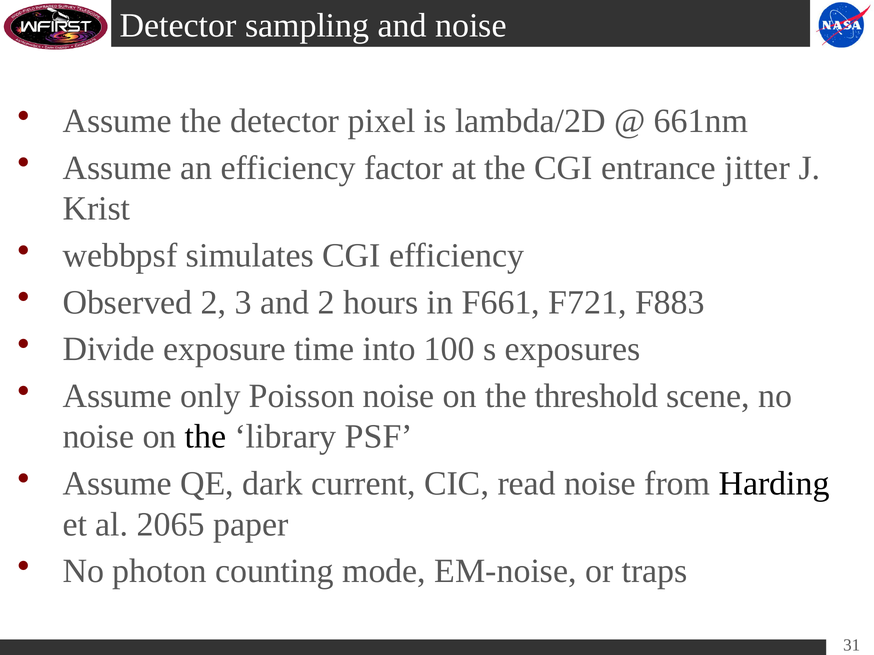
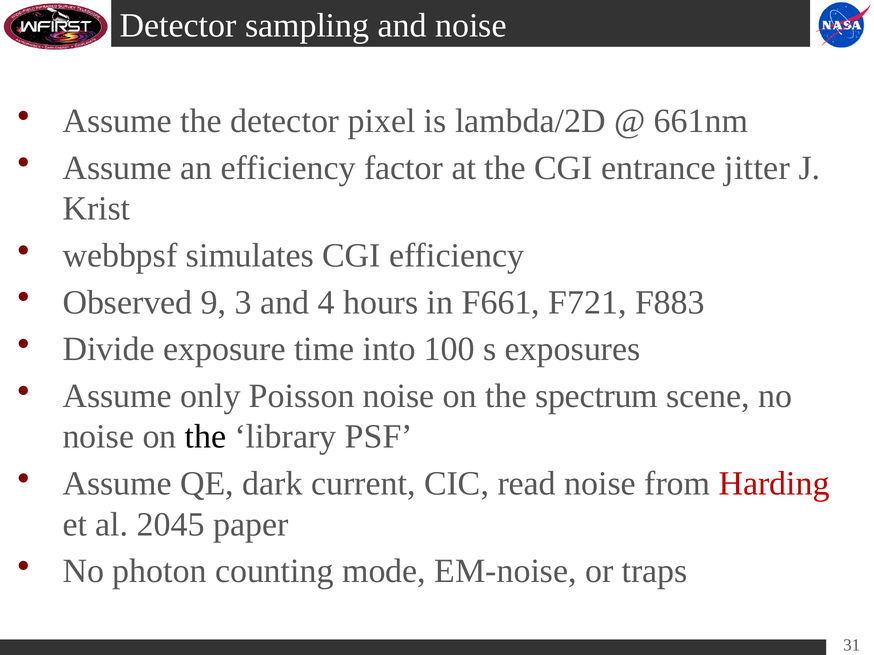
Observed 2: 2 -> 9 (214, 303)
and 2: 2 -> 4 (326, 303)
threshold: threshold -> spectrum (597, 396)
Harding colour: black -> red (774, 484)
2065: 2065 -> 2045 (171, 525)
